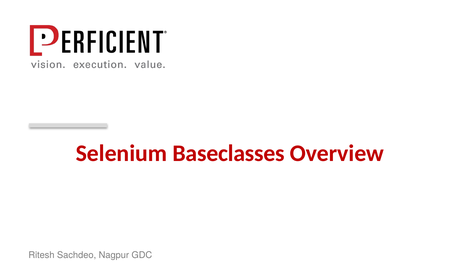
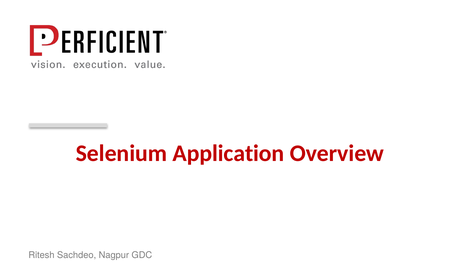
Baseclasses: Baseclasses -> Application (228, 153)
